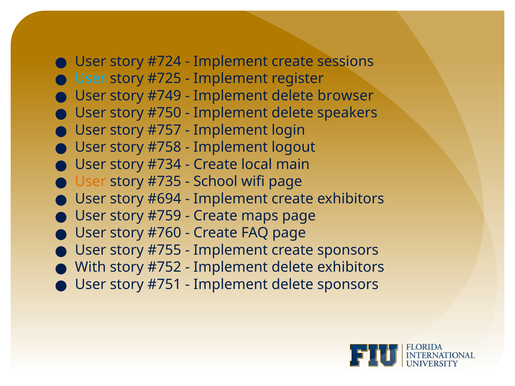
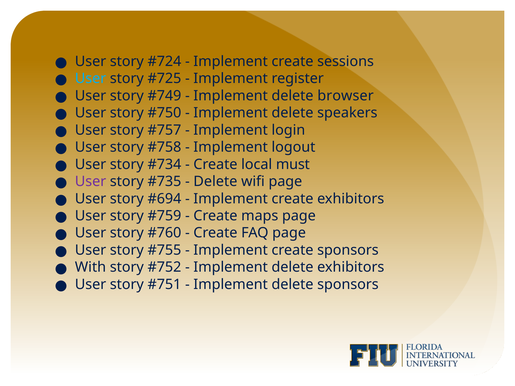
main: main -> must (293, 164)
User colour: orange -> purple (91, 182)
School: School -> Delete (215, 182)
